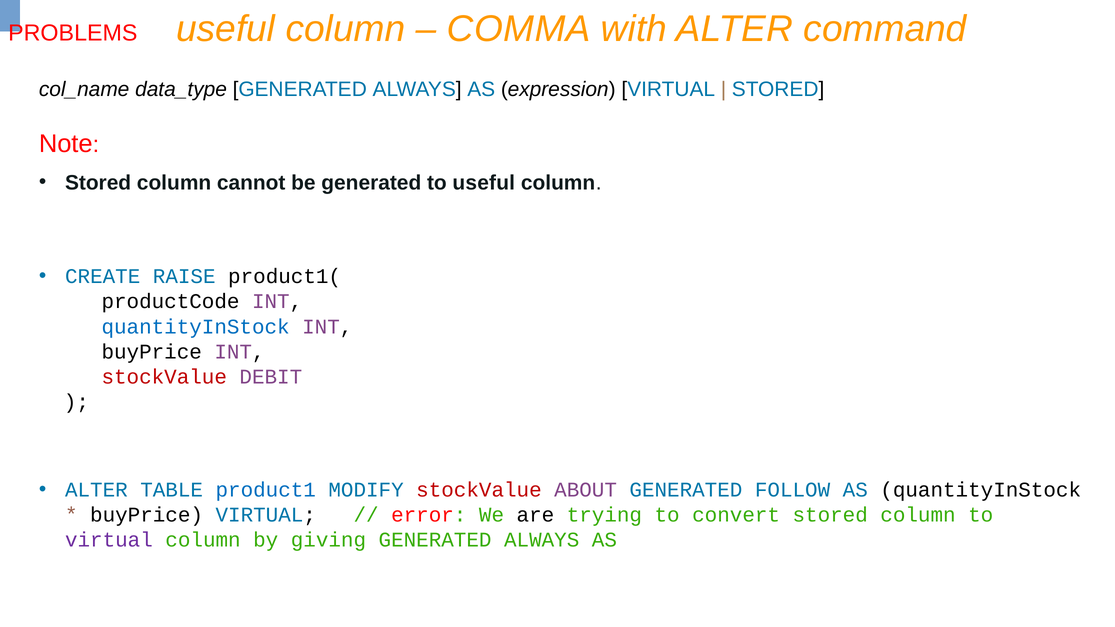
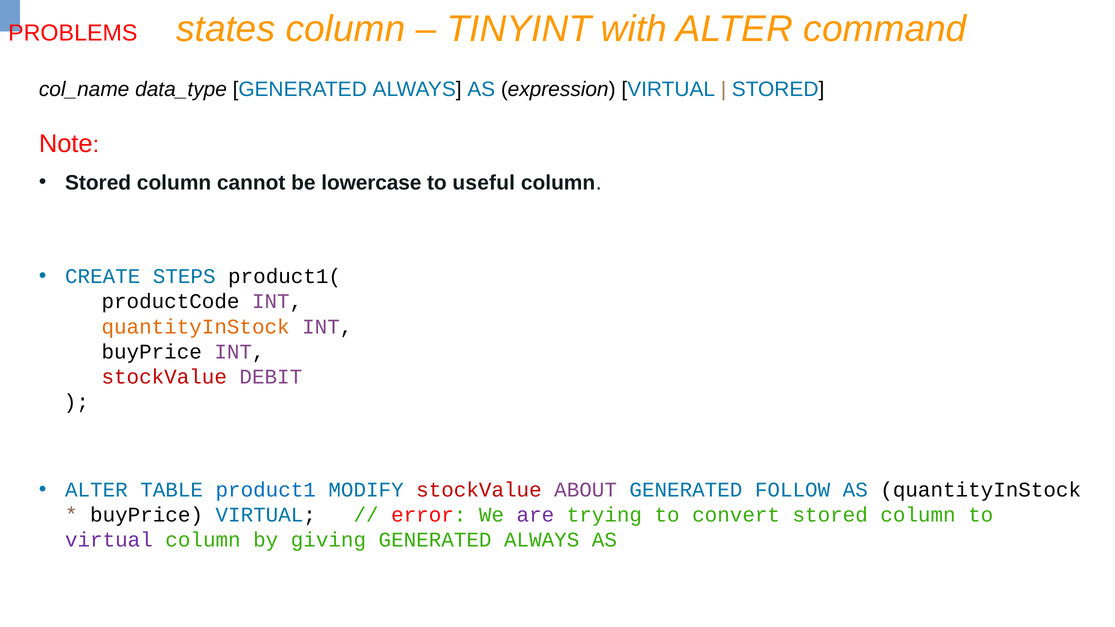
useful: useful -> states (226, 29)
COMMA: COMMA -> TINYINT (519, 29)
be generated: generated -> lowercase (371, 183)
RAISE: RAISE -> STEPS (184, 277)
quantityInStock colour: blue -> orange (196, 327)
are colour: black -> purple (535, 515)
